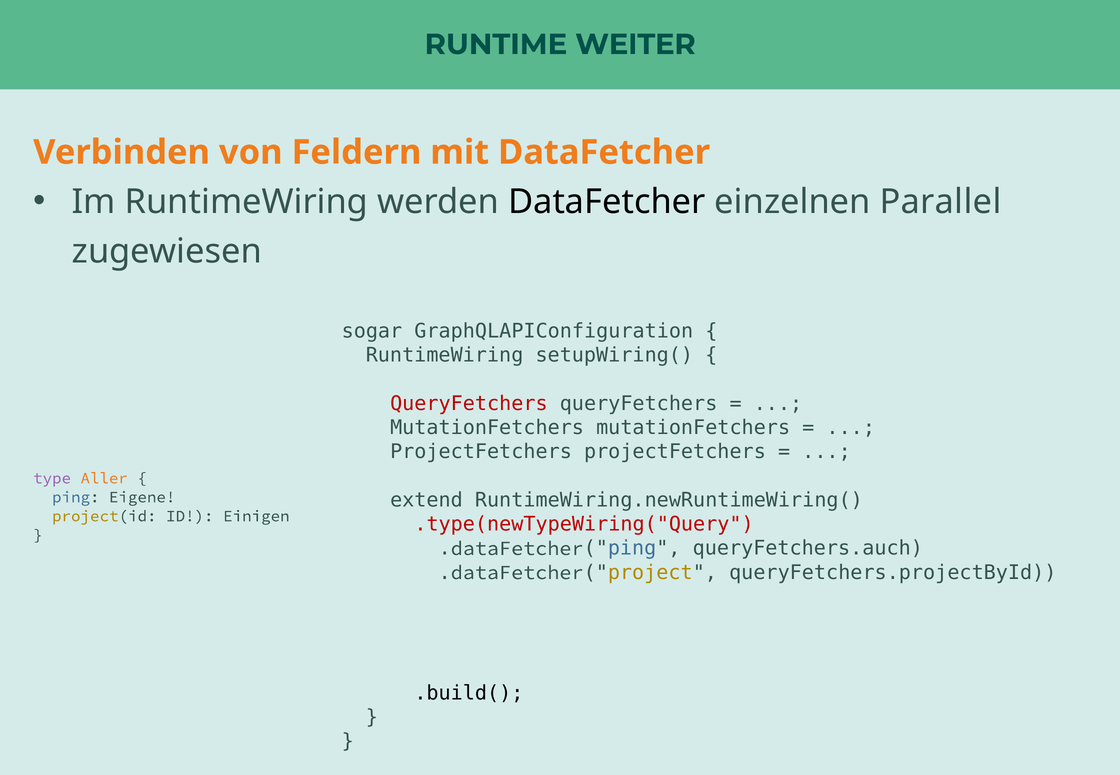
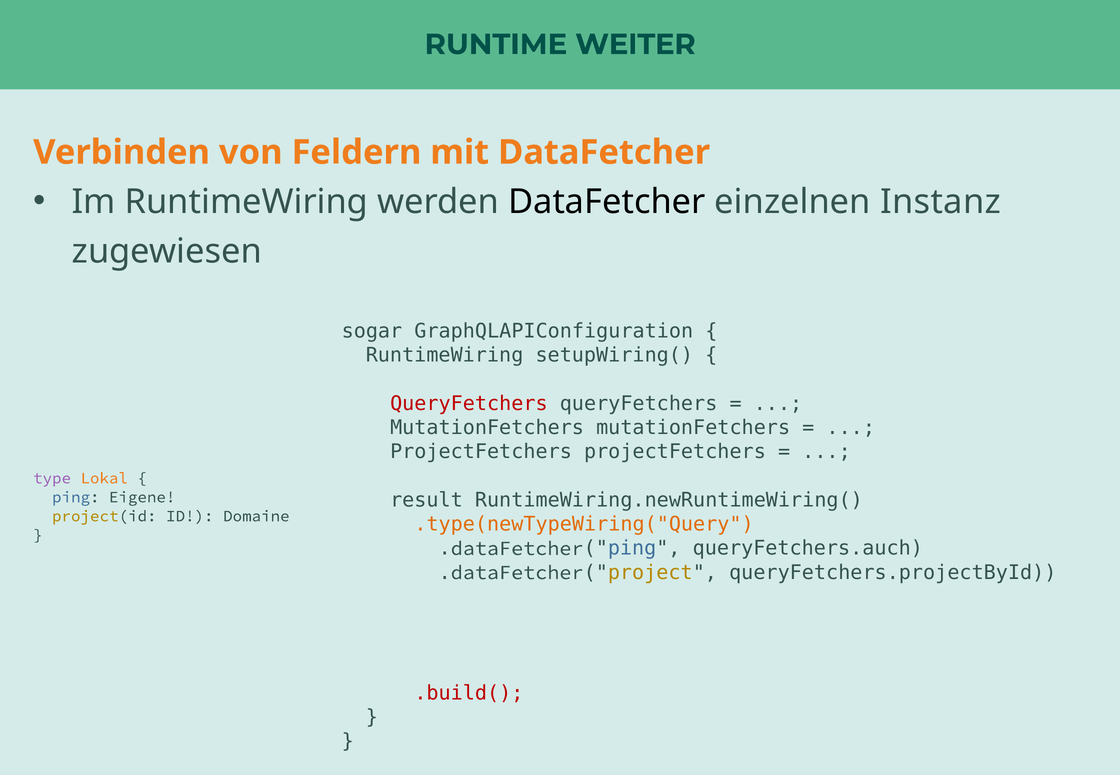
Parallel: Parallel -> Instanz (940, 202)
Aller: Aller -> Lokal (104, 478)
extend: extend -> result (426, 500)
Einigen: Einigen -> Domaine (256, 516)
.type(newTypeWiring("Query colour: red -> orange (584, 524)
.build( colour: black -> red (469, 693)
